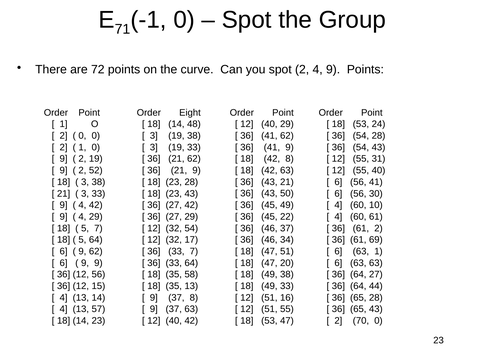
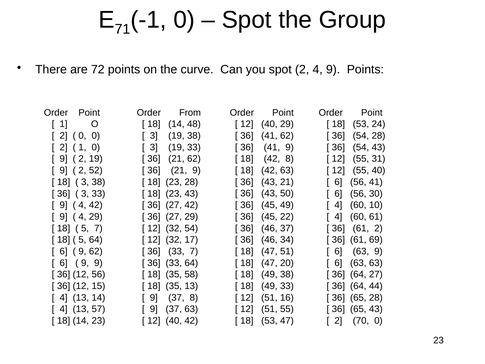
Eight: Eight -> From (190, 113)
21: 21 -> 36 (64, 193)
63 1: 1 -> 9 (378, 251)
